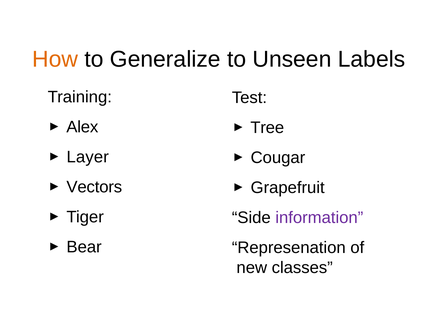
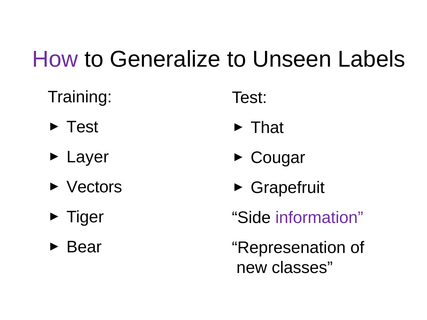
How colour: orange -> purple (55, 59)
Alex: Alex -> Test (82, 127)
Tree: Tree -> That (267, 128)
